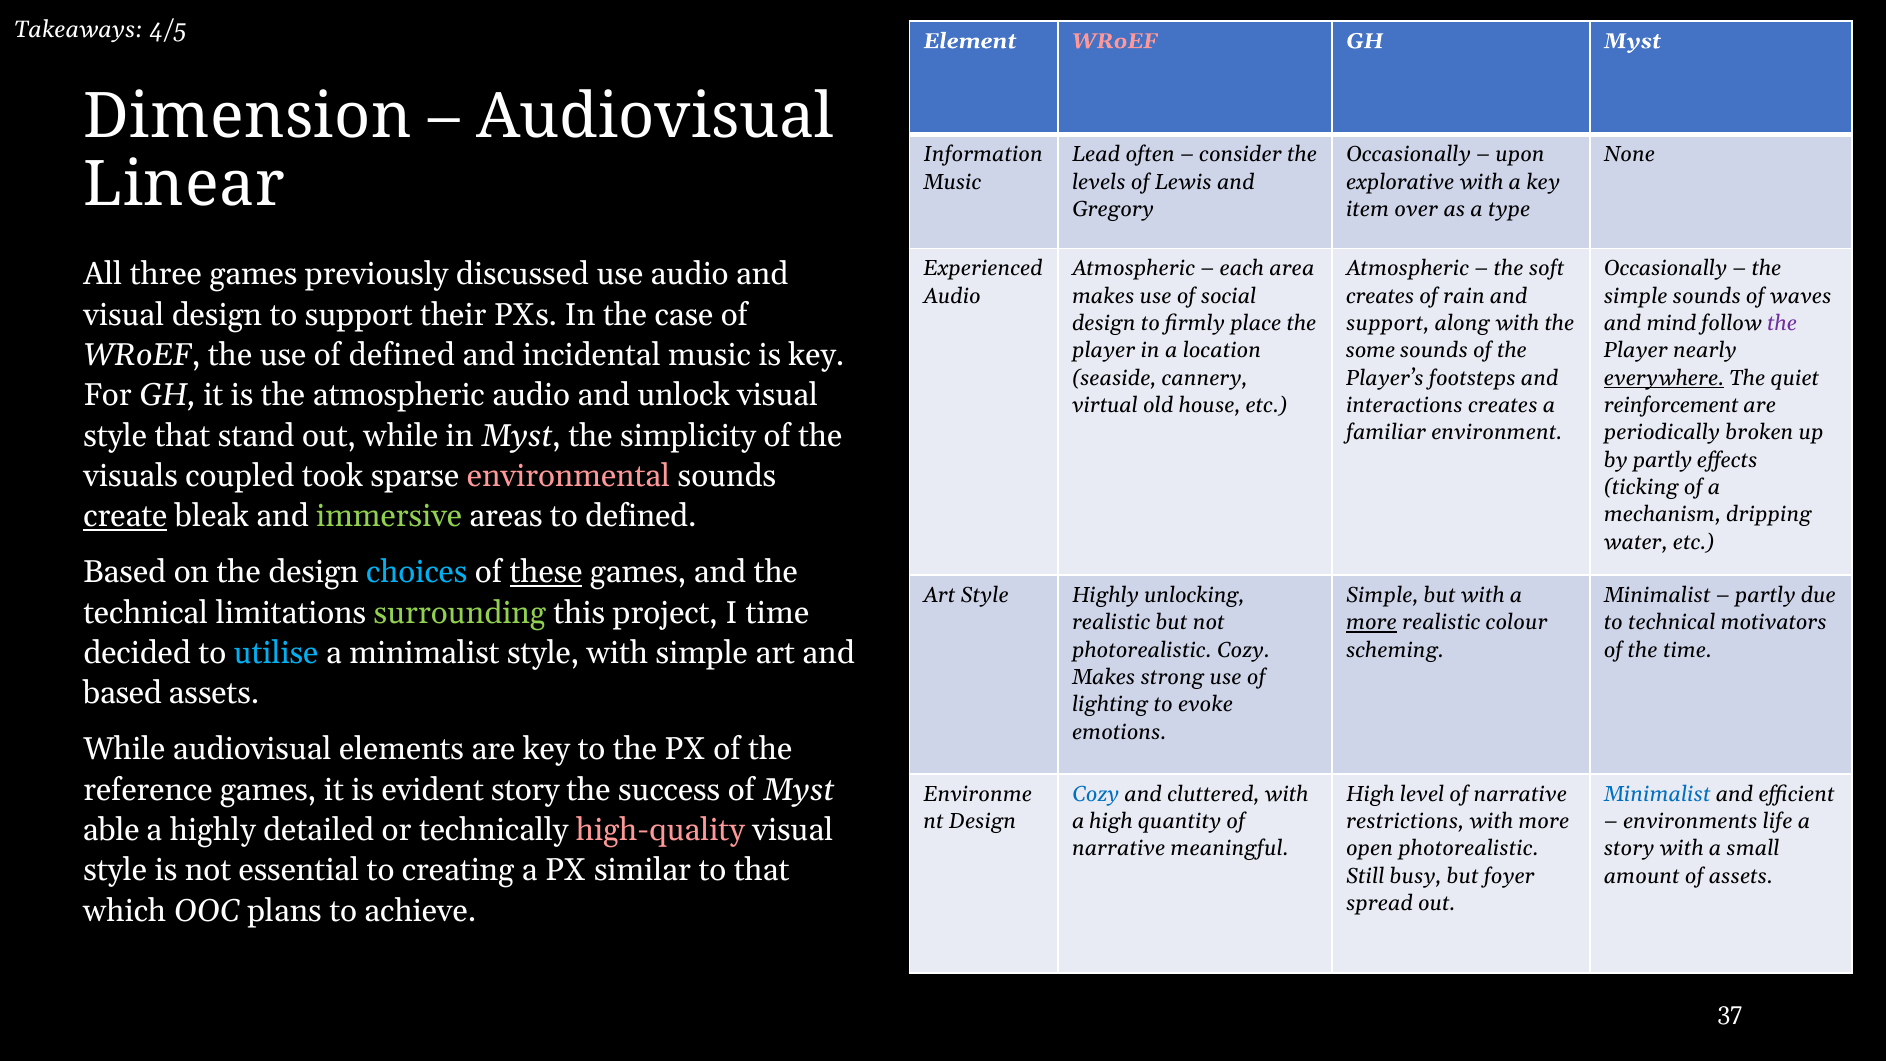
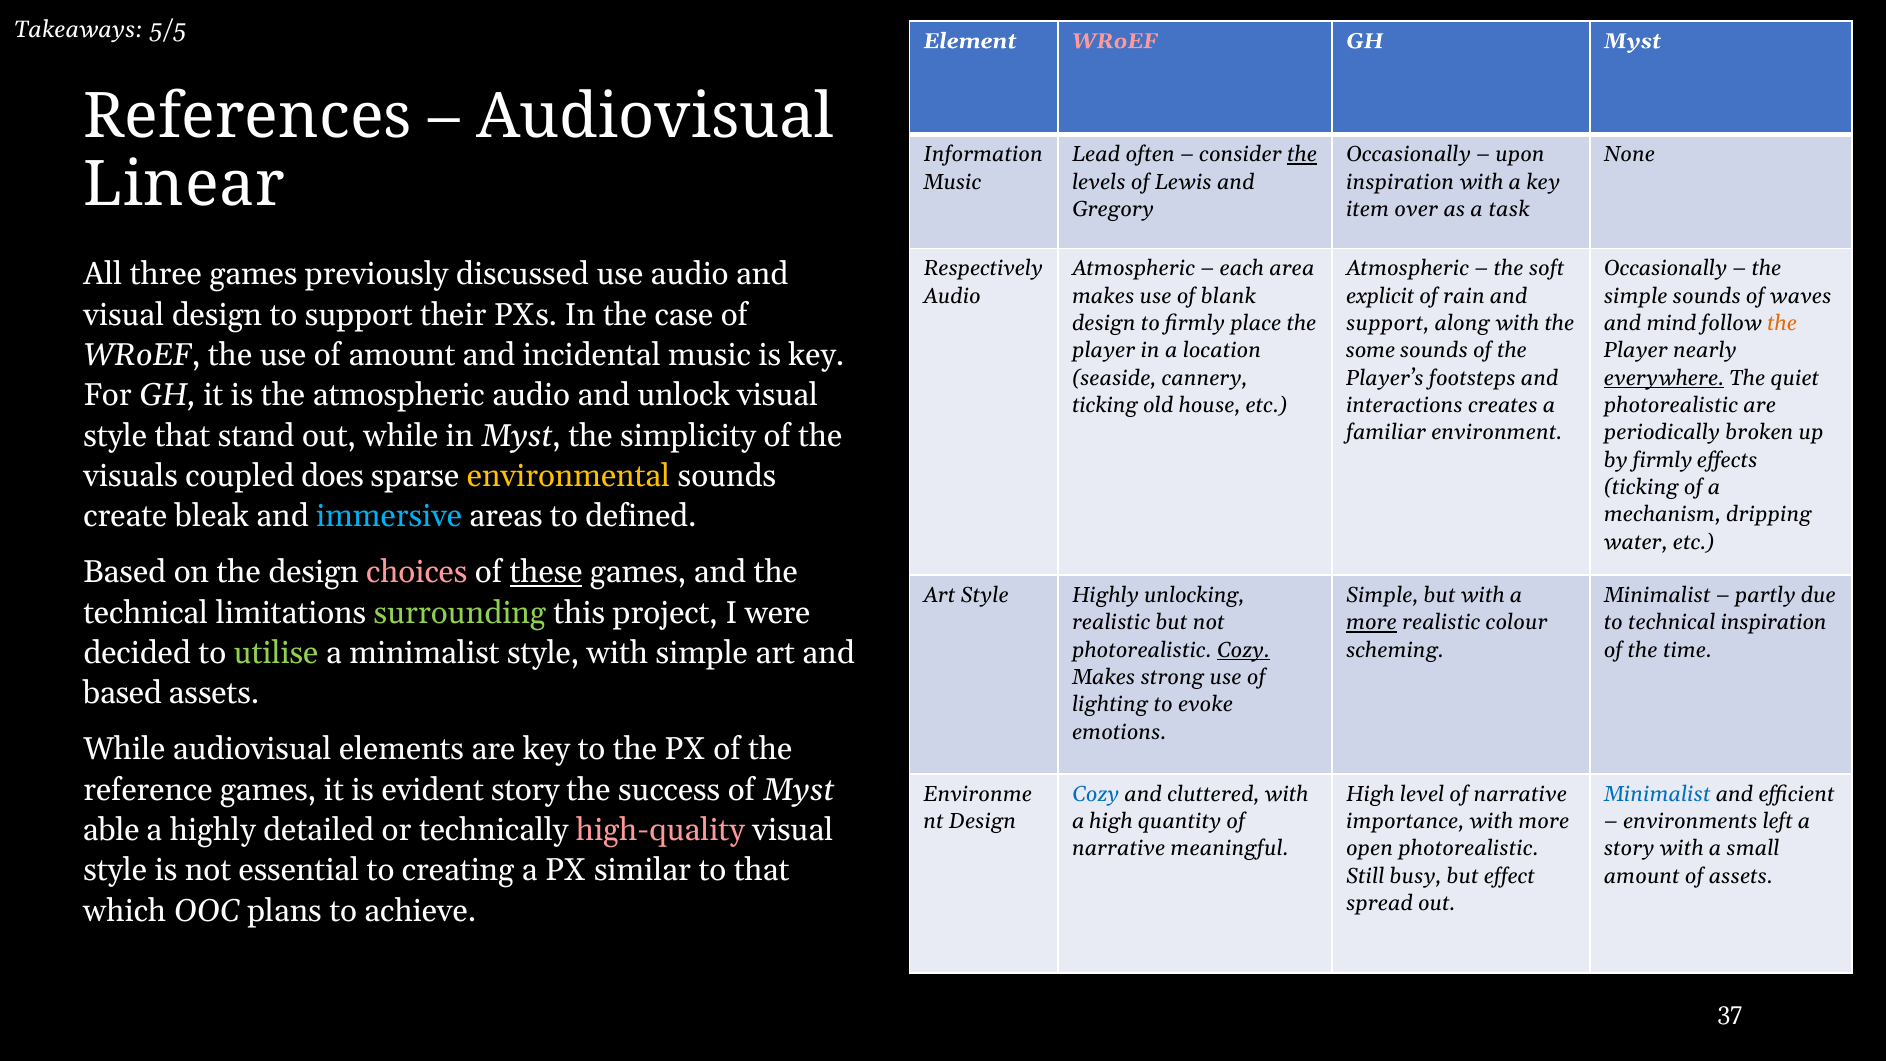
4/5: 4/5 -> 5/5 (168, 30)
Dimension: Dimension -> References (248, 117)
the underline: none -> present (1302, 155)
explorative: explorative -> inspiration (1400, 182)
type: type -> task (1509, 209)
Experienced: Experienced -> Respectively (983, 269)
social: social -> blank (1228, 296)
creates: creates -> explicit (1380, 296)
the colour: purple -> orange (1782, 323)
of defined: defined -> amount (402, 355)
virtual: virtual -> ticking (1105, 405)
reinforcement: reinforcement -> photorealistic (1671, 405)
by partly: partly -> firmly (1663, 460)
took: took -> does (333, 476)
environmental colour: pink -> yellow (569, 476)
create underline: present -> none (125, 517)
immersive colour: light green -> light blue (389, 517)
choices colour: light blue -> pink (417, 573)
I time: time -> were (778, 613)
technical motivators: motivators -> inspiration (1774, 622)
Cozy underline: none -> present (1243, 650)
utilise colour: light blue -> light green (276, 653)
restrictions: restrictions -> importance (1405, 821)
life: life -> left (1778, 821)
foyer: foyer -> effect (1509, 876)
